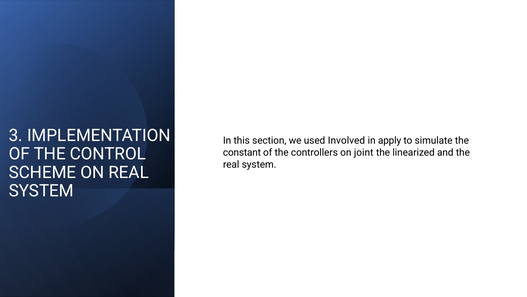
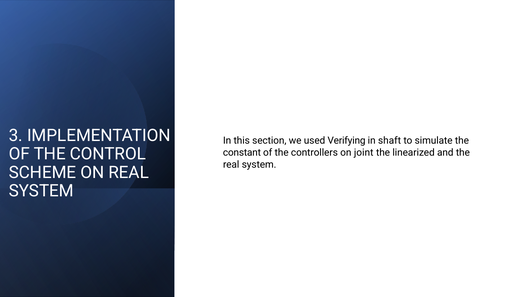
Involved: Involved -> Verifying (347, 140)
apply: apply -> shaft (390, 140)
